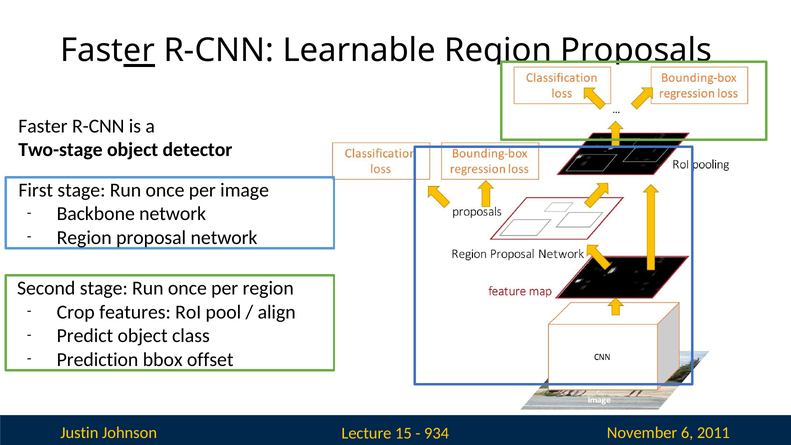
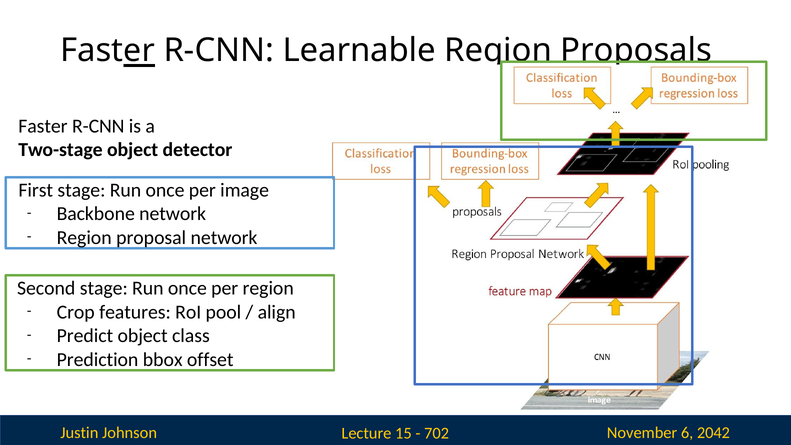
934: 934 -> 702 (437, 433)
2011: 2011 -> 2042 (713, 433)
